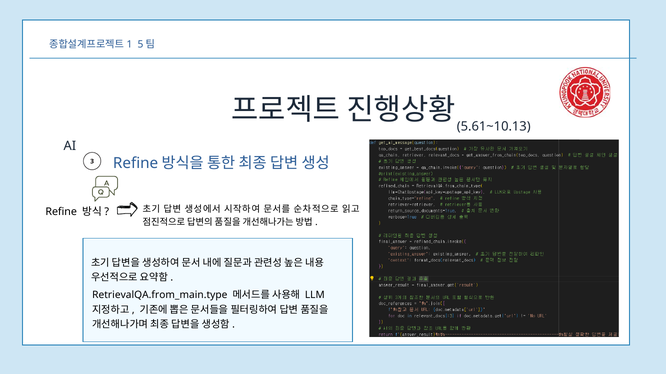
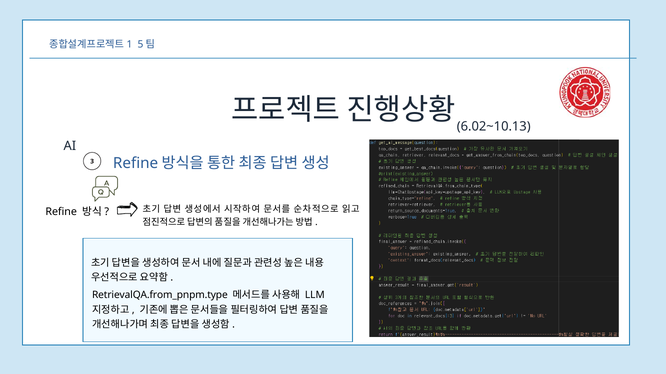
5.61~10.13: 5.61~10.13 -> 6.02~10.13 (494, 127)
RetrievalQA.from_main.type: RetrievalQA.from_main.type -> RetrievalQA.from_pnpm.type (160, 296)
